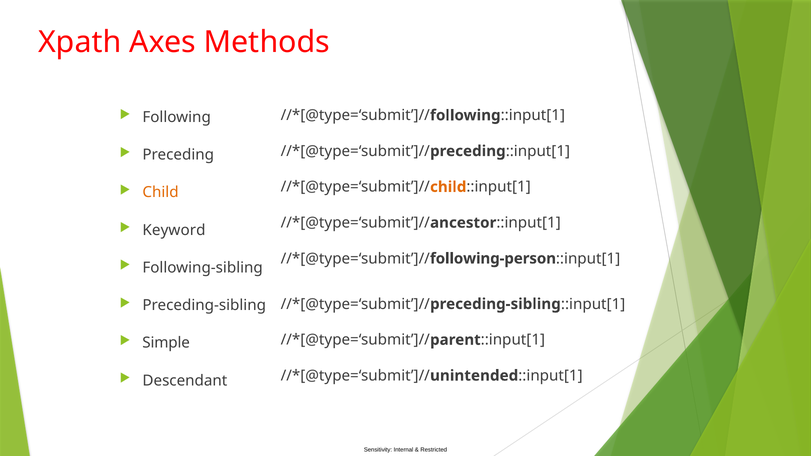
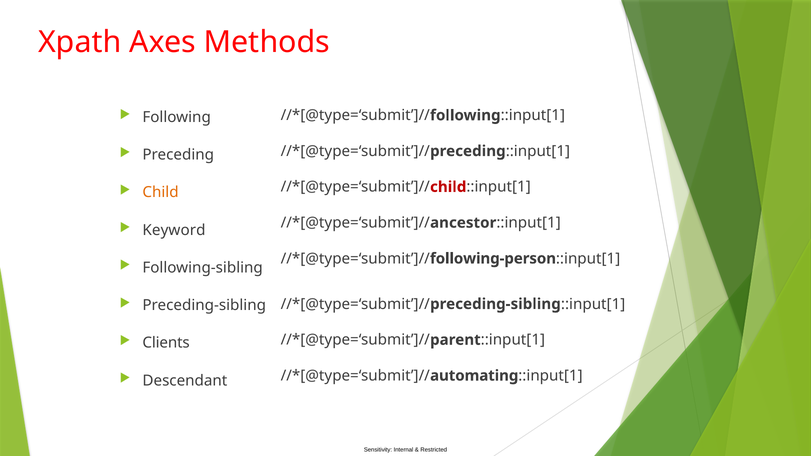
child colour: orange -> red (448, 187)
Simple: Simple -> Clients (166, 343)
unintended: unintended -> automating (474, 376)
